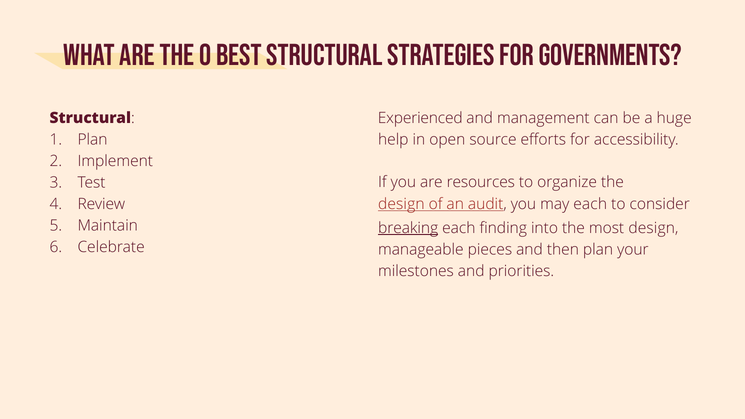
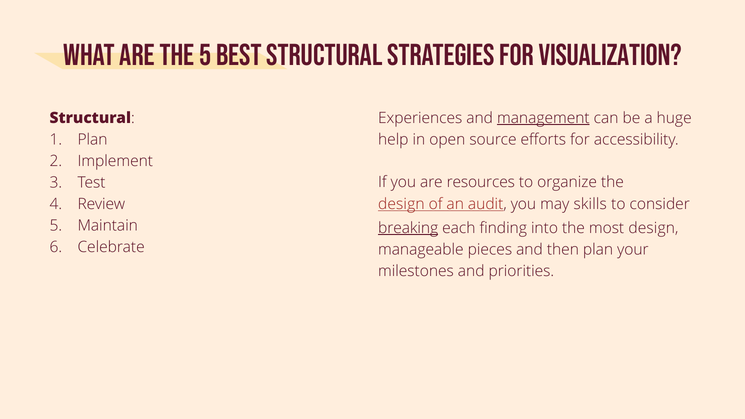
the 0: 0 -> 5 (205, 55)
Governments: Governments -> Visualization (610, 55)
Experienced: Experienced -> Experiences (420, 118)
management underline: none -> present (543, 118)
may each: each -> skills (590, 204)
